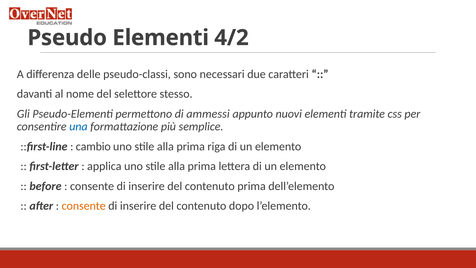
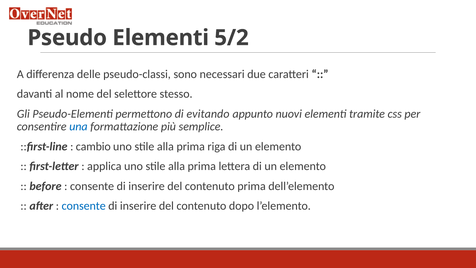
4/2: 4/2 -> 5/2 (232, 38)
ammessi: ammessi -> evitando (208, 114)
consente colour: orange -> blue (84, 206)
